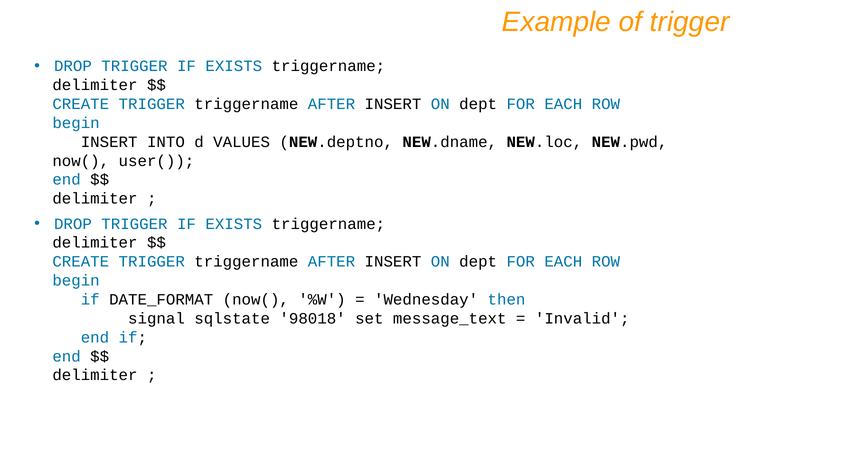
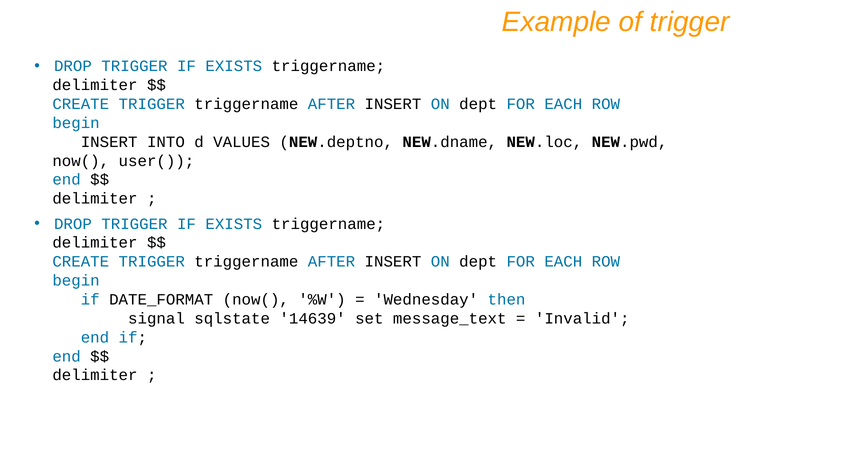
98018: 98018 -> 14639 (313, 319)
